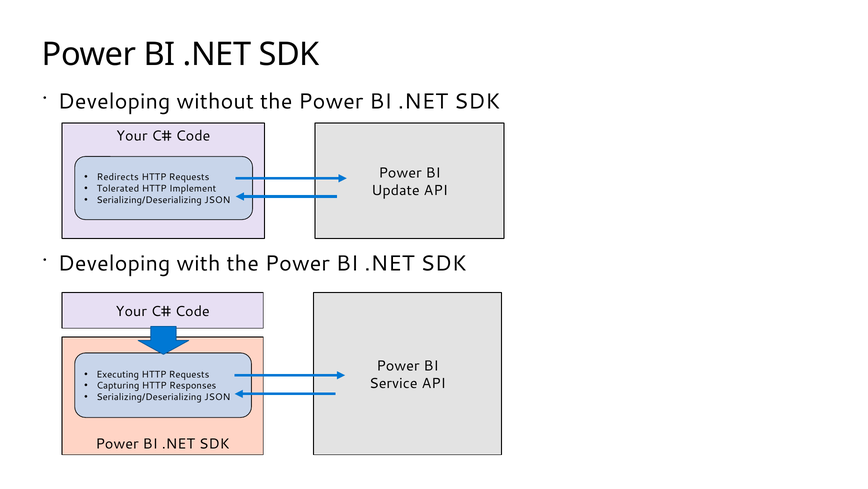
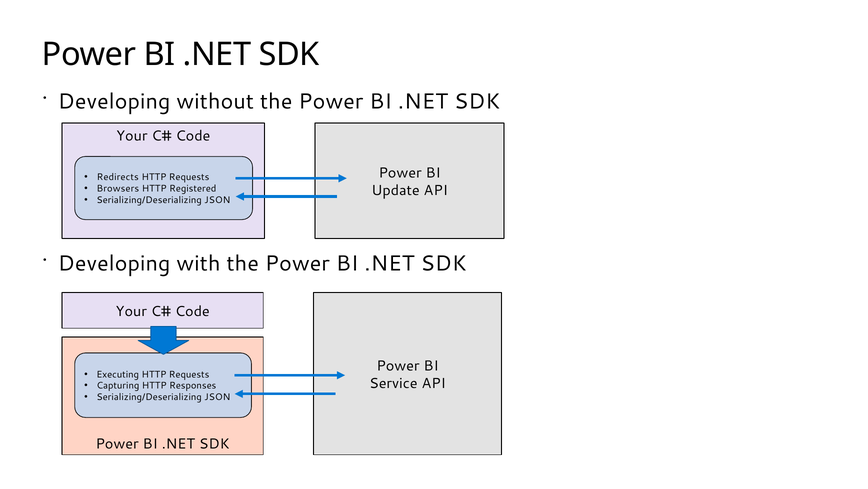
Tolerated: Tolerated -> Browsers (118, 188)
Implement: Implement -> Registered (193, 188)
